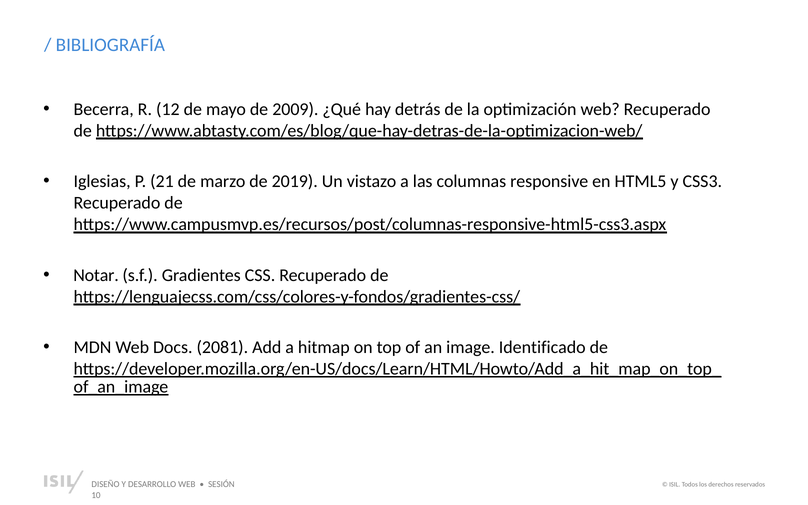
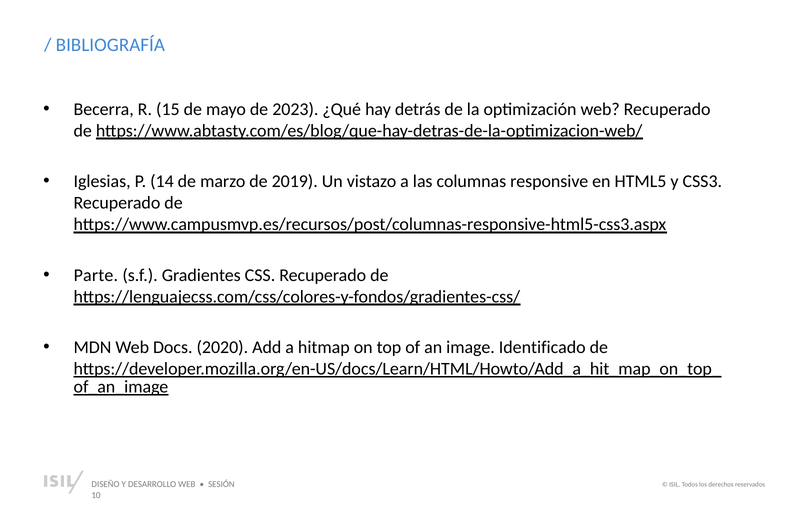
12: 12 -> 15 (168, 109)
2009: 2009 -> 2023 (295, 109)
21: 21 -> 14 (162, 181)
Notar: Notar -> Parte (96, 275)
2081: 2081 -> 2020 (222, 347)
